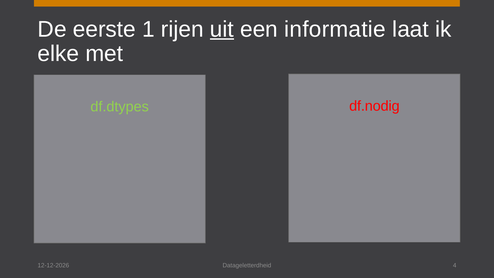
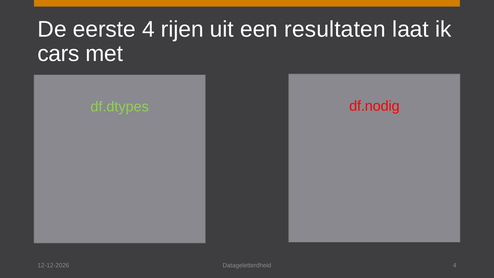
eerste 1: 1 -> 4 (148, 29)
uit underline: present -> none (222, 29)
informatie: informatie -> resultaten (335, 29)
elke: elke -> cars (59, 54)
